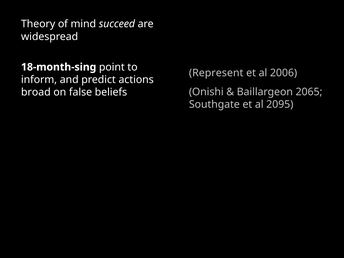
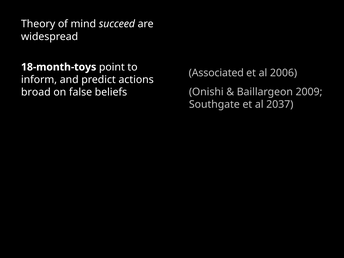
18-month-sing: 18-month-sing -> 18-month-toys (59, 67)
Represent: Represent -> Associated (216, 73)
2065: 2065 -> 2009 (309, 92)
2095: 2095 -> 2037 (280, 104)
